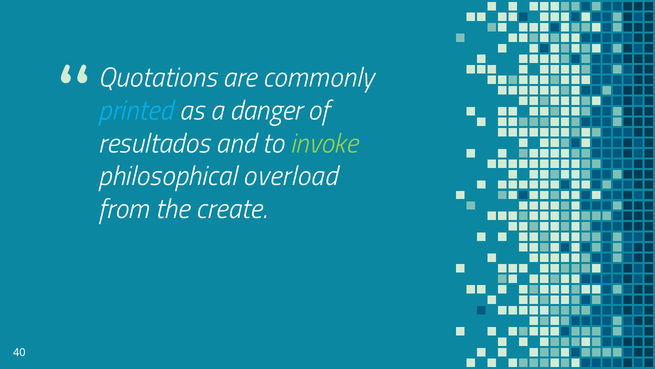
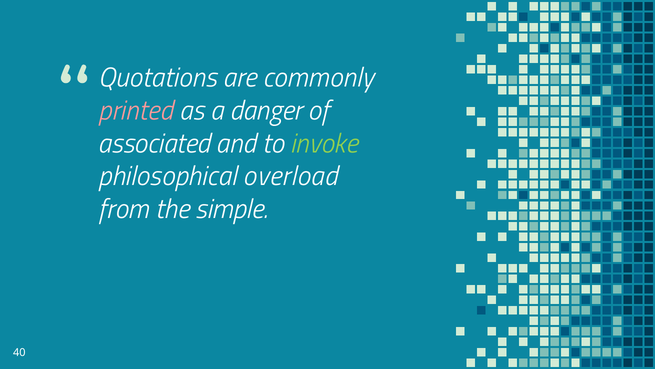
printed colour: light blue -> pink (136, 111)
resultados: resultados -> associated (154, 143)
create: create -> simple (232, 209)
